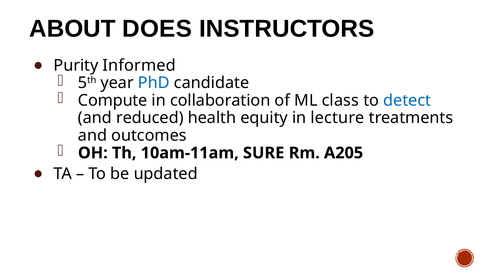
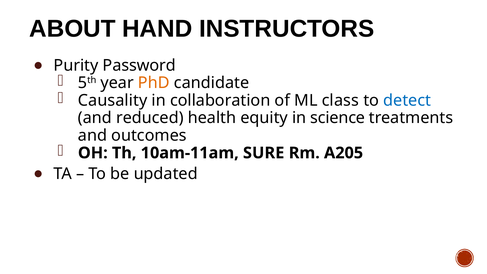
DOES: DOES -> HAND (157, 29)
Informed: Informed -> Password (139, 65)
PhD colour: blue -> orange (154, 83)
Compute: Compute -> Causality (113, 100)
lecture: lecture -> science (338, 118)
